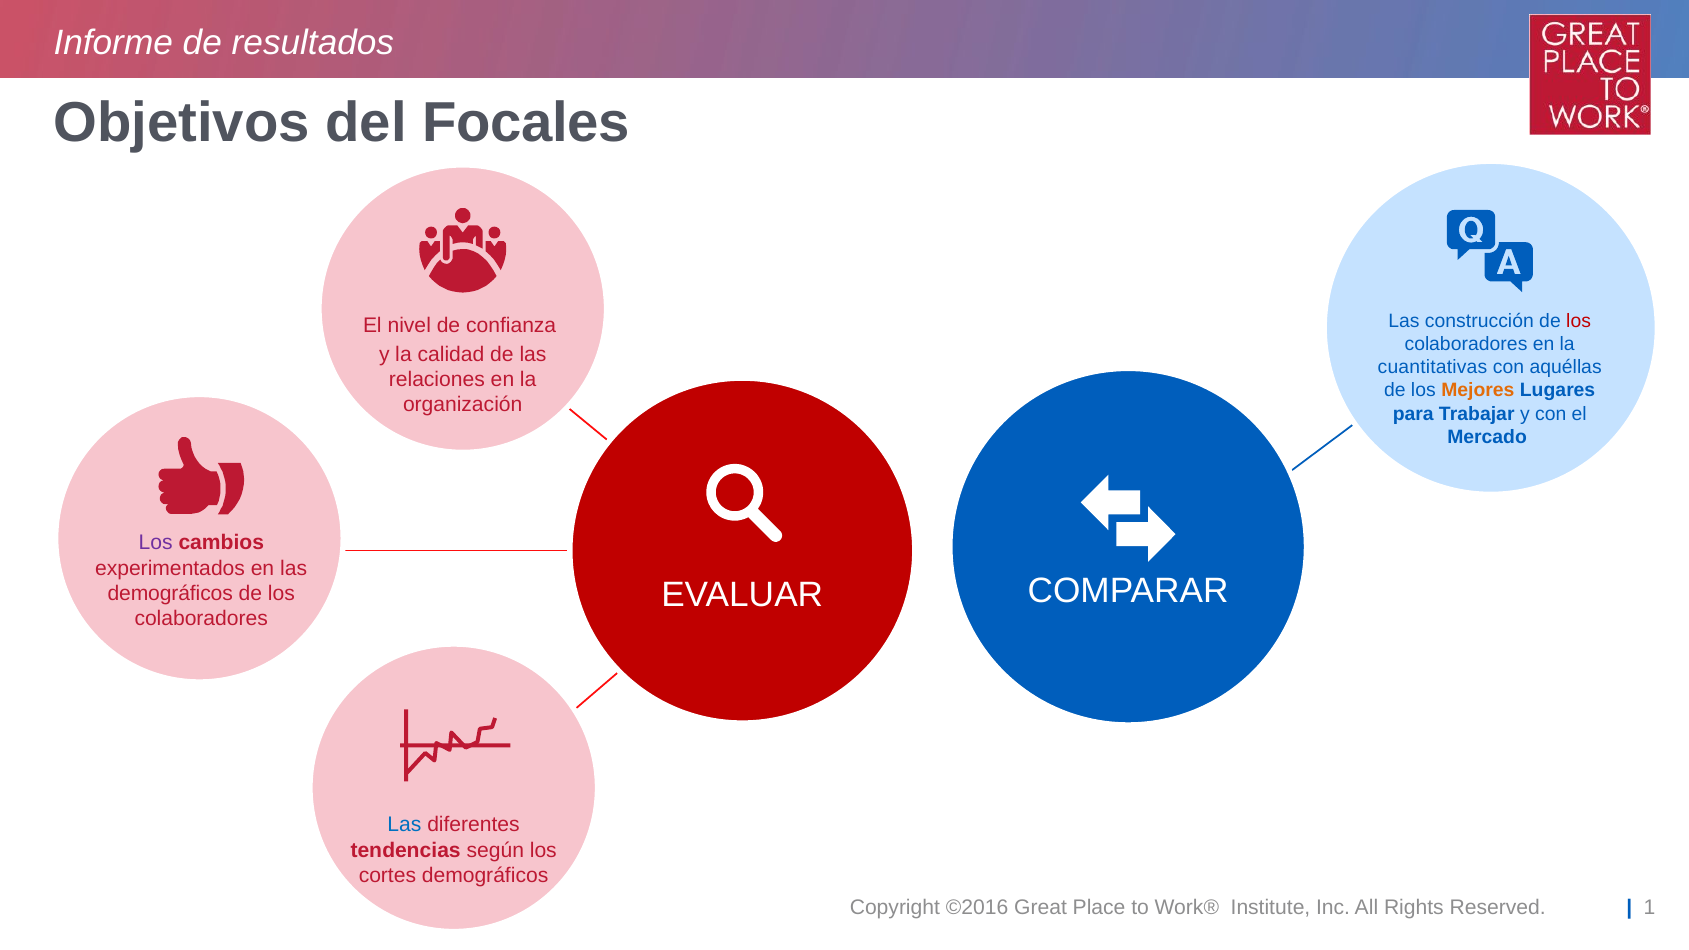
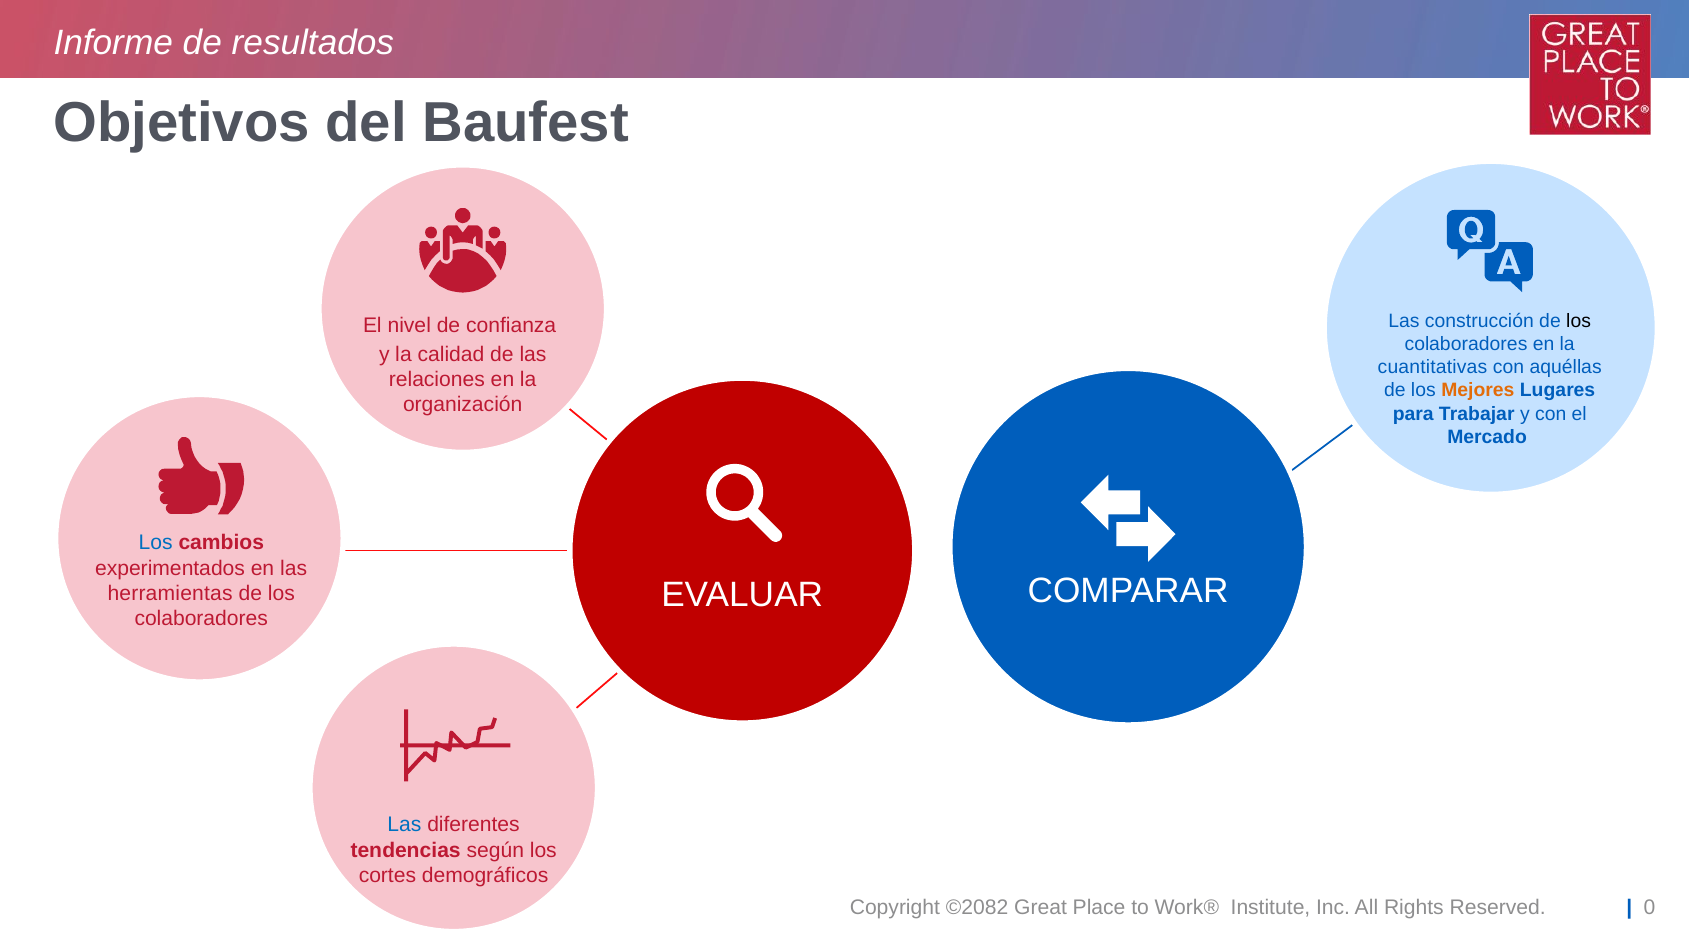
Focales: Focales -> Baufest (526, 123)
los colour: red -> black (1579, 321)
Los colour: purple -> blue (156, 543)
demográficos: demográficos -> herramientas (170, 594)
©2016: ©2016 -> ©2082 (977, 907)
1: 1 -> 0 (1650, 907)
